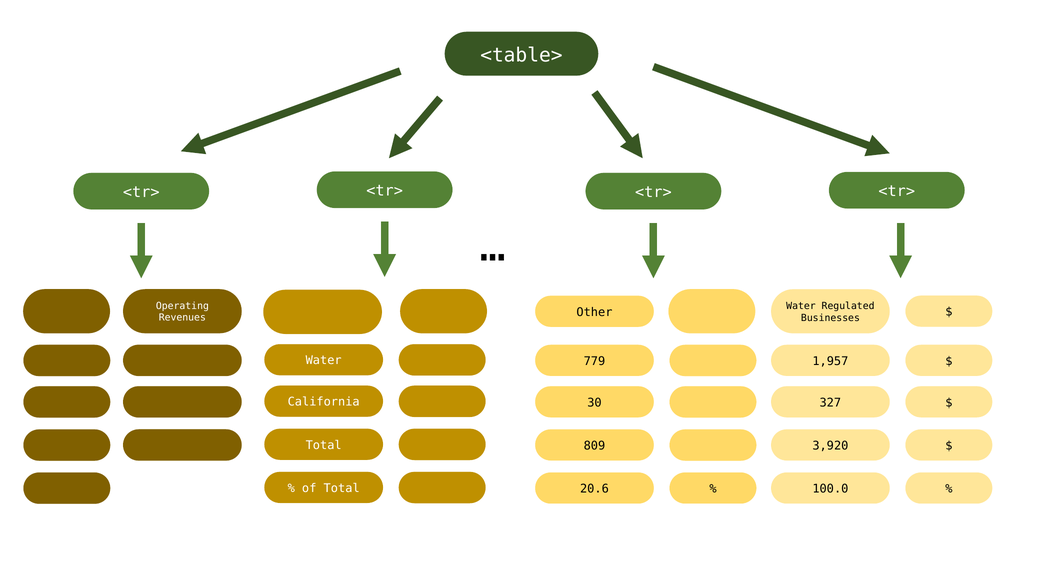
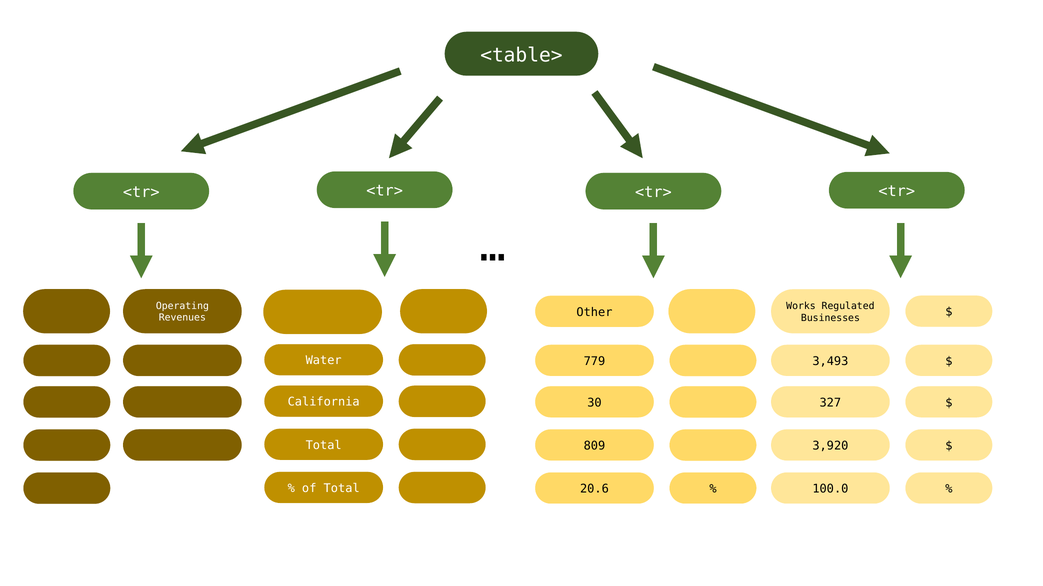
Water: Water -> Works (801, 306)
1,957: 1,957 -> 3,493 (830, 362)
